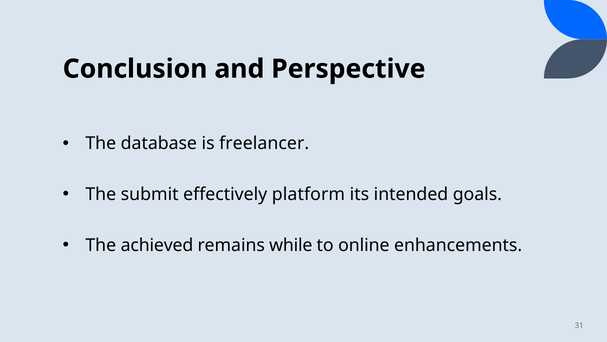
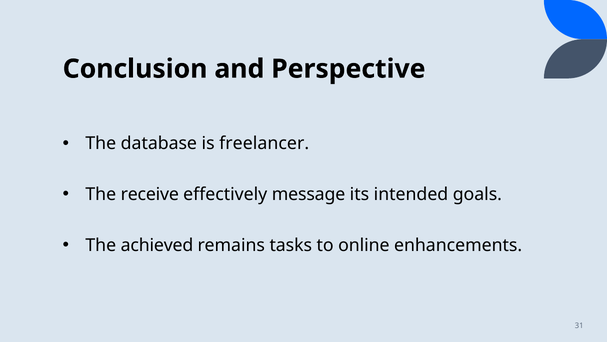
submit: submit -> receive (150, 194)
platform: platform -> message (309, 194)
while: while -> tasks (291, 245)
